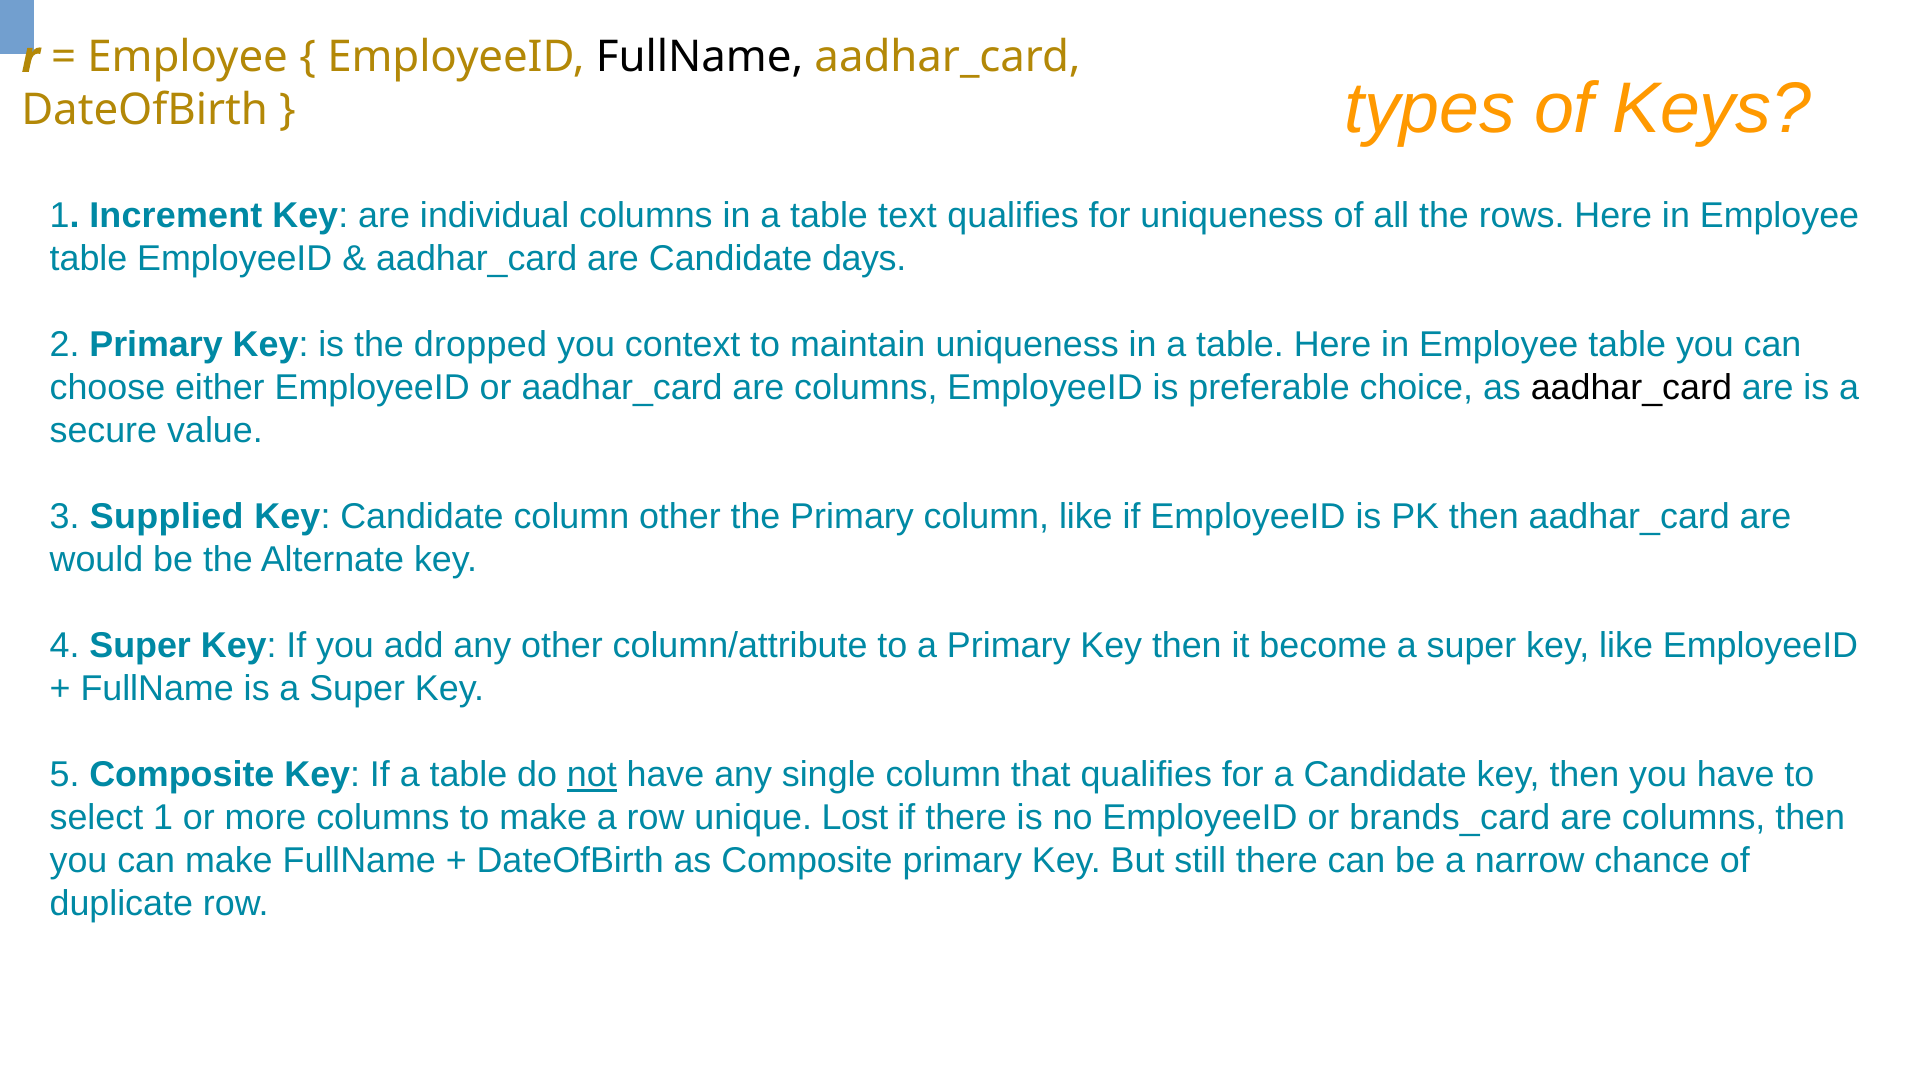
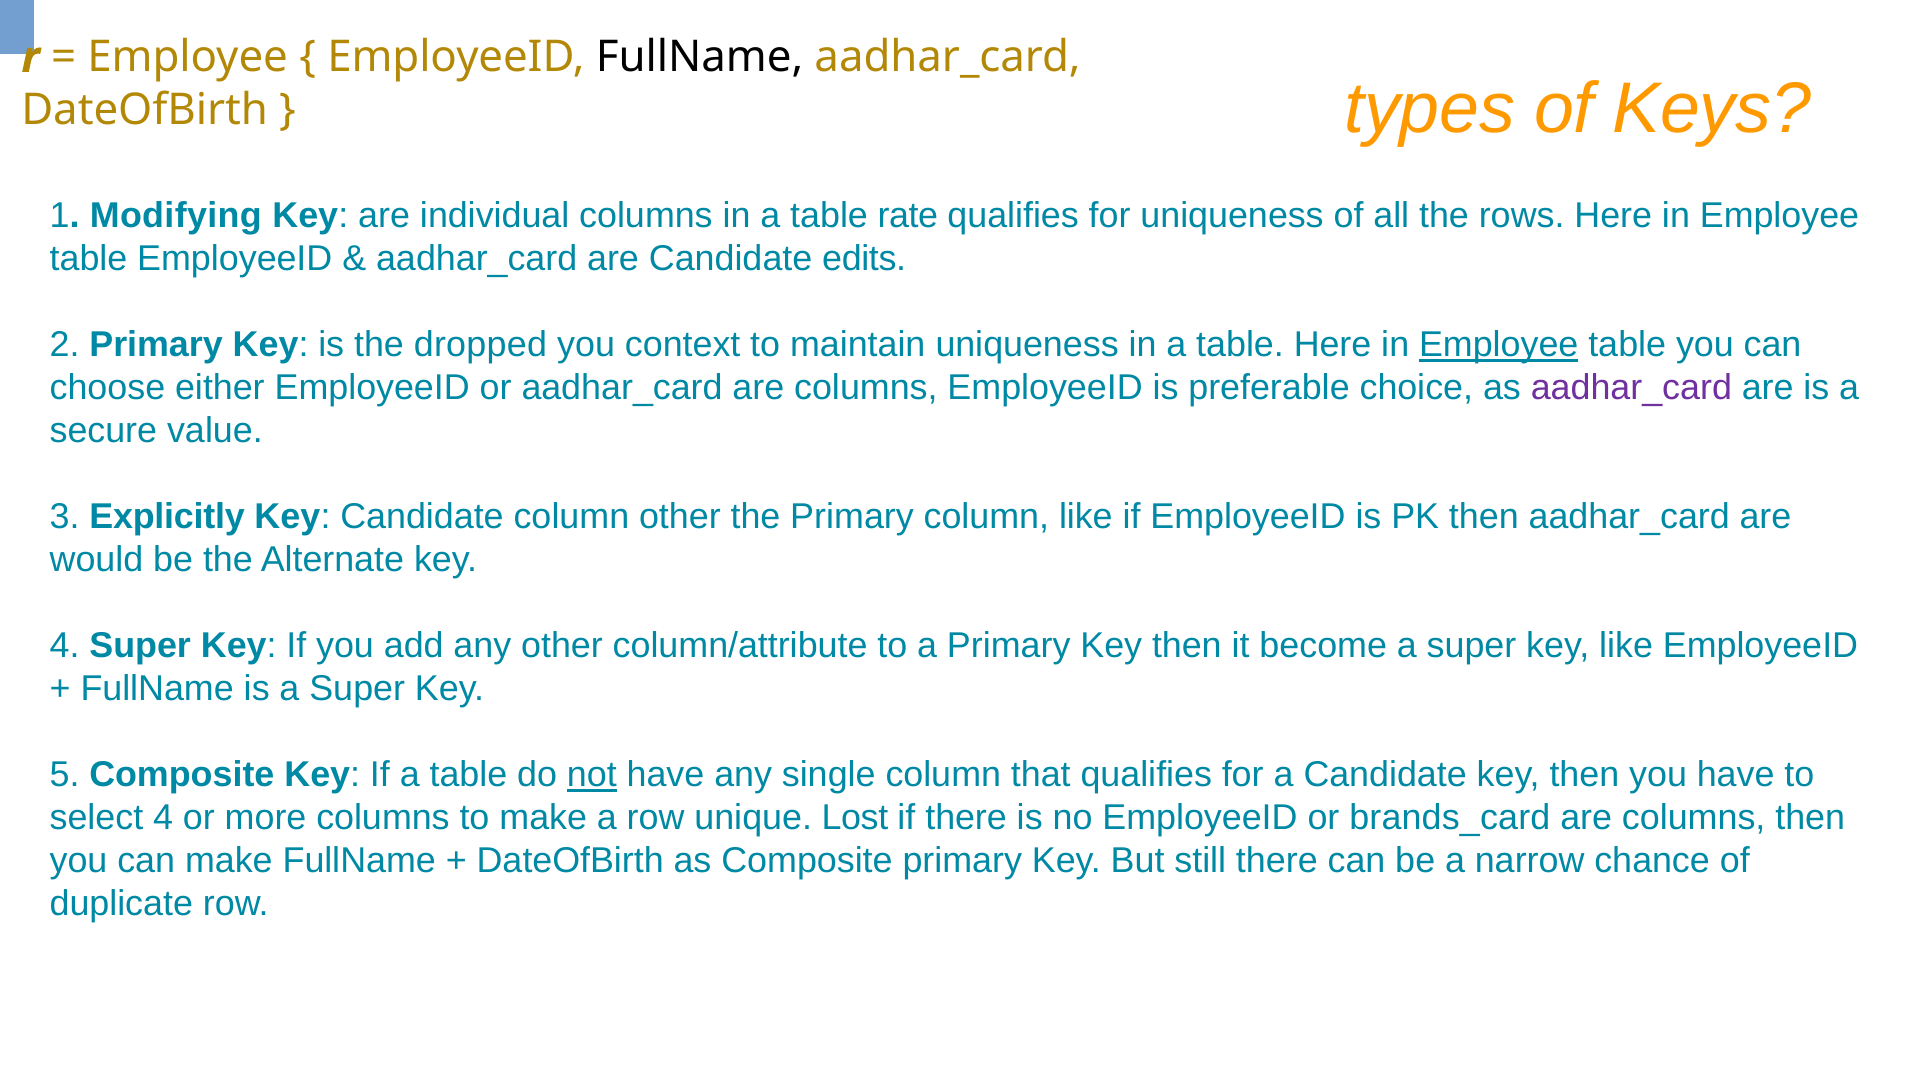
Increment: Increment -> Modifying (176, 216)
text: text -> rate (908, 216)
days: days -> edits (864, 259)
Employee underline: none -> present (1499, 345)
aadhar_card colour: black -> purple (1631, 388)
Supplied: Supplied -> Explicitly (167, 517)
select 1: 1 -> 4 (163, 818)
